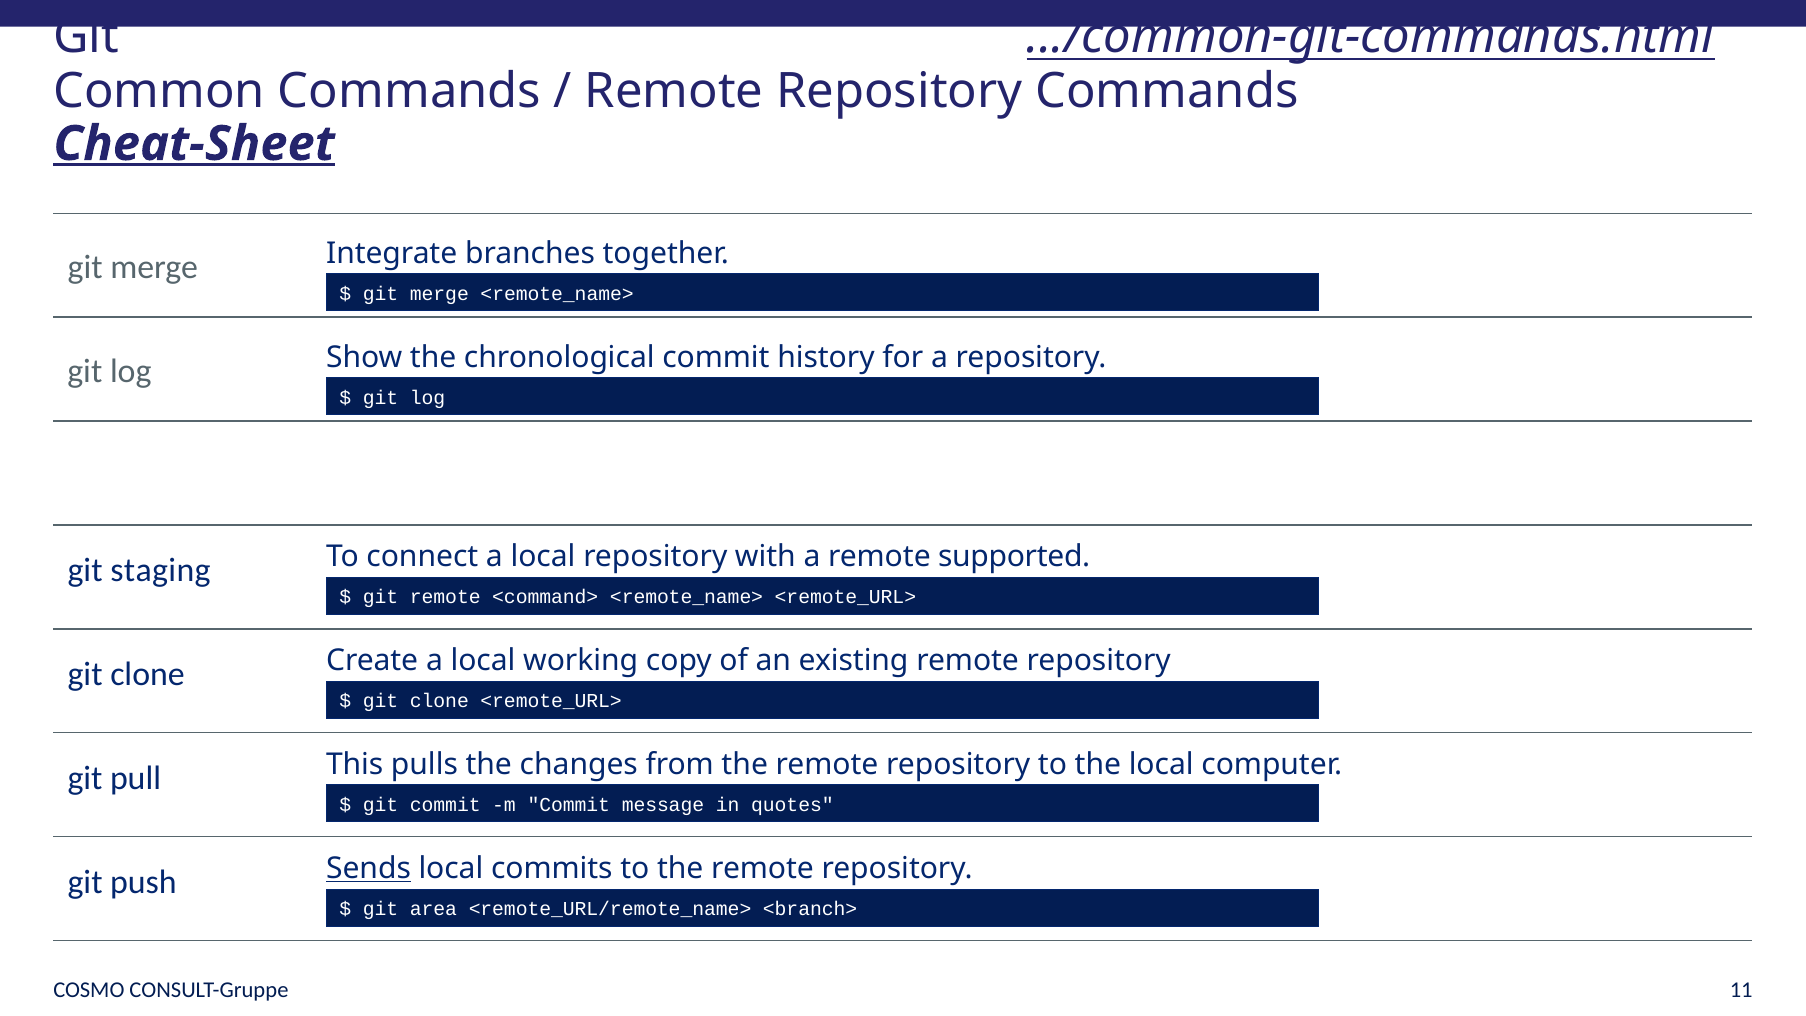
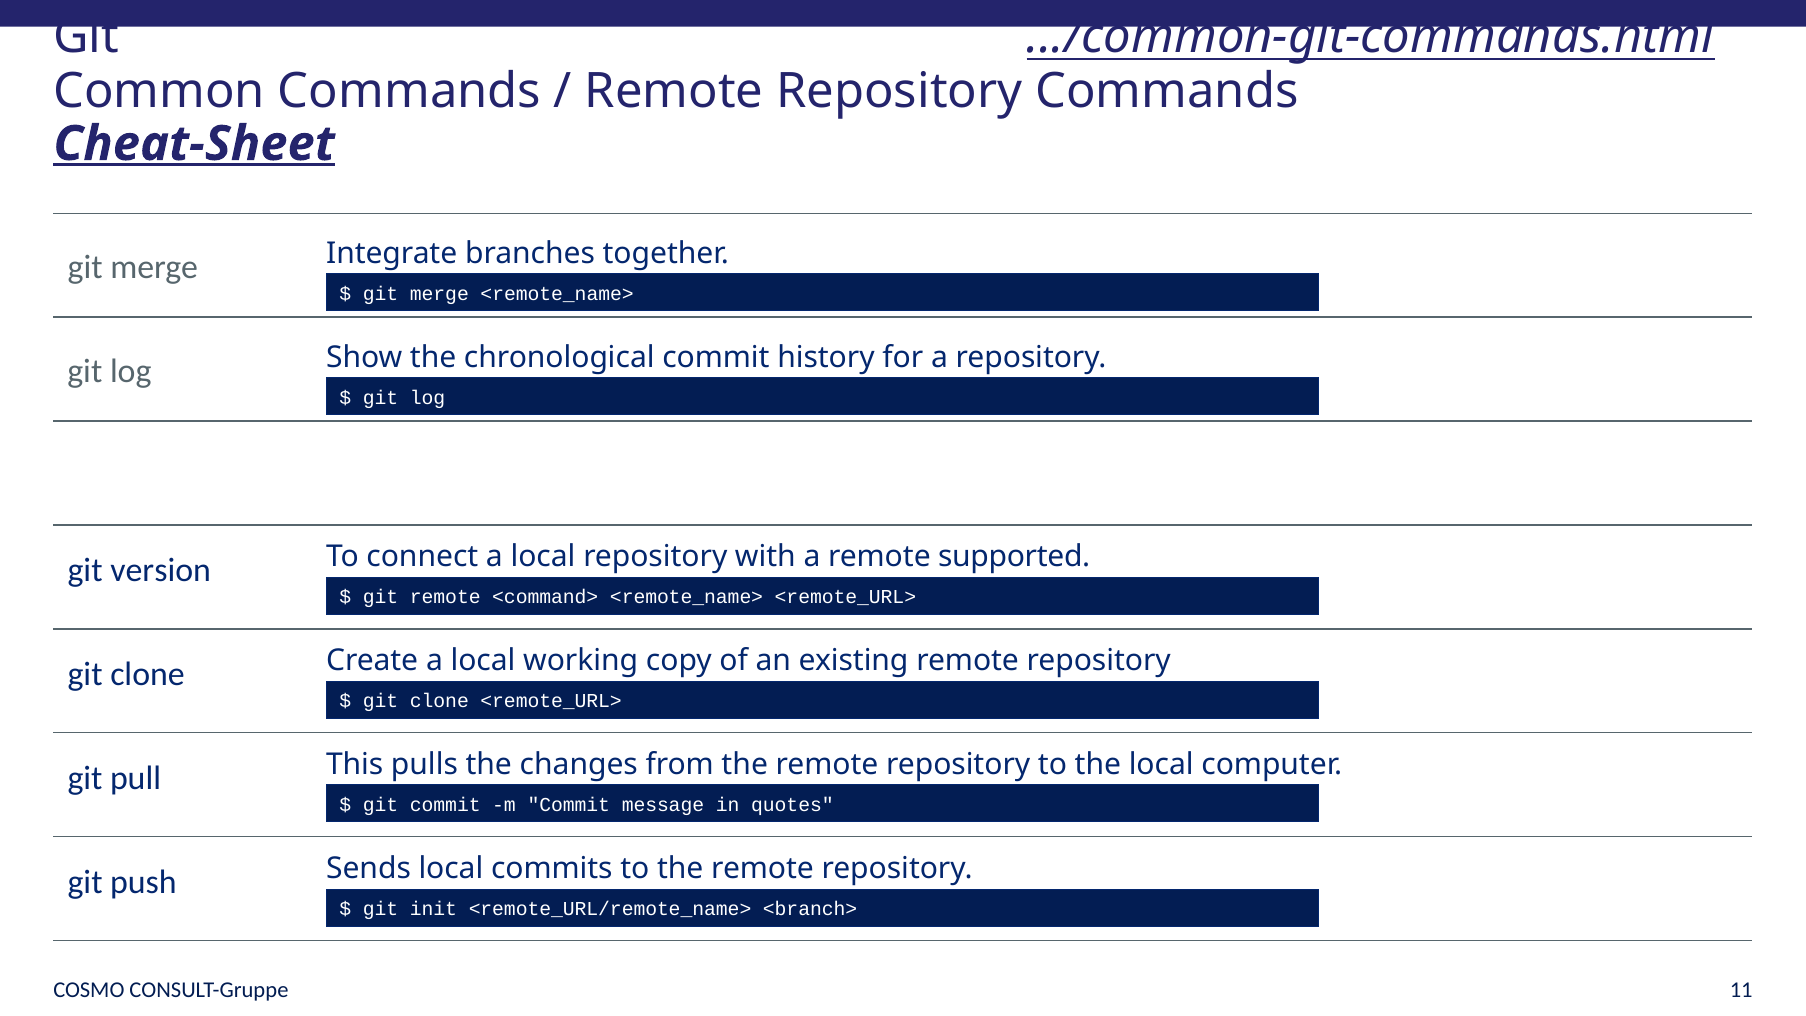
staging: staging -> version (161, 571)
Sends underline: present -> none (368, 868)
area: area -> init (433, 909)
